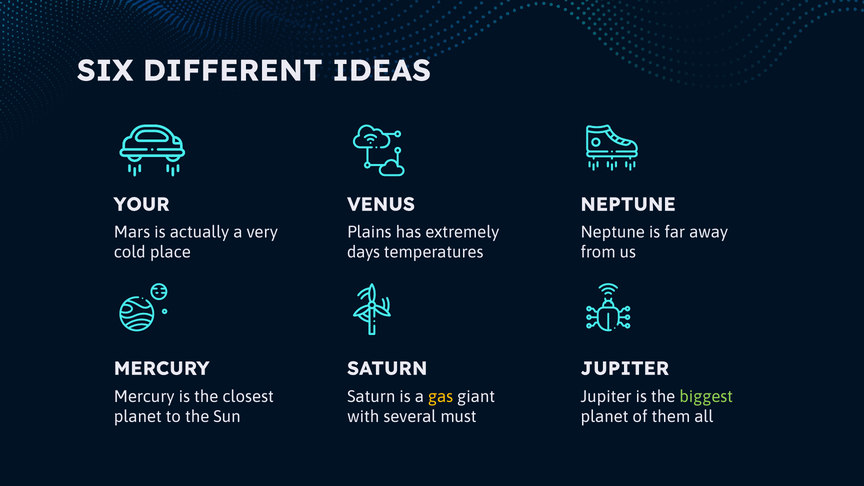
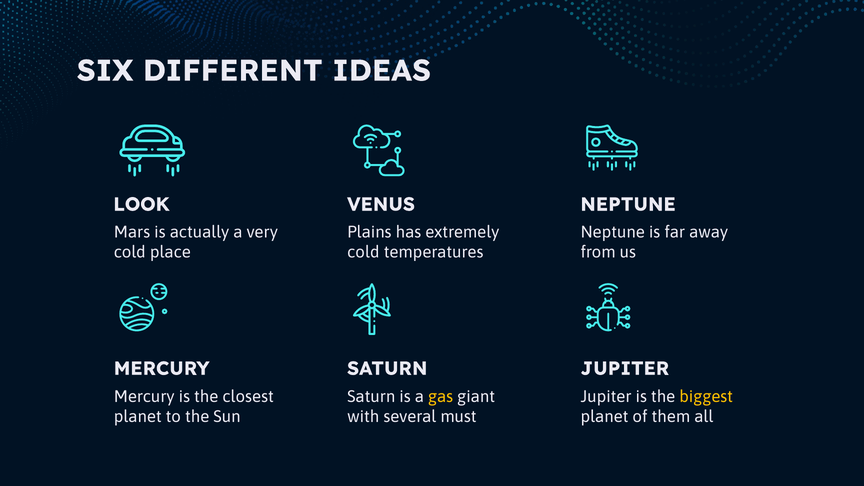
YOUR: YOUR -> LOOK (141, 204)
days: days -> cold (363, 252)
biggest colour: light green -> yellow (706, 396)
